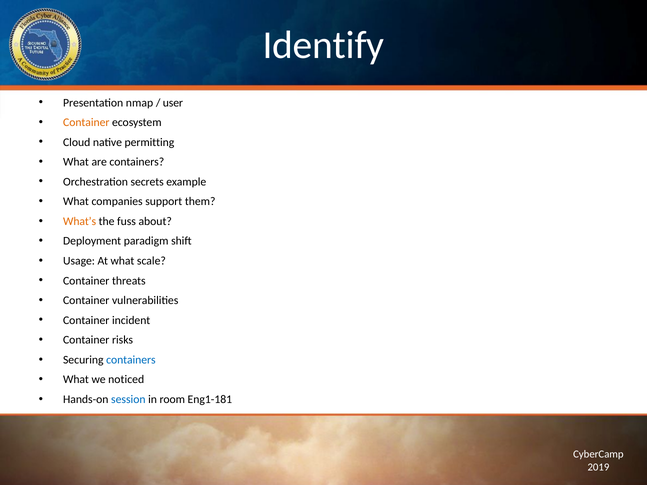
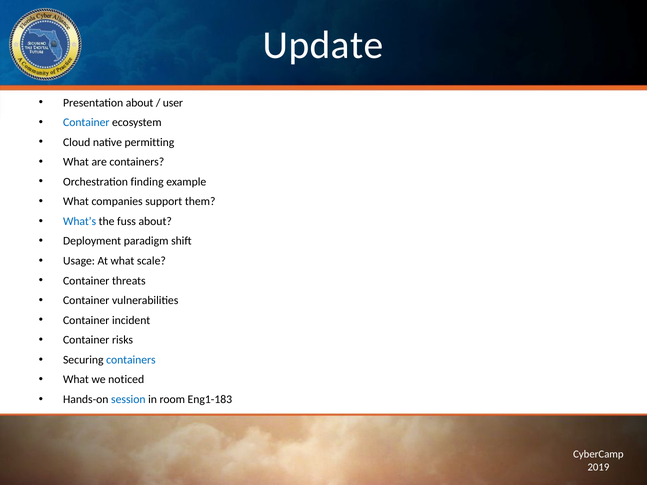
Identify: Identify -> Update (323, 45)
Presentation nmap: nmap -> about (140, 103)
Container colour: orange -> blue (86, 123)
secrets: secrets -> finding (147, 182)
What’s colour: orange -> blue (80, 221)
Eng1-181: Eng1-181 -> Eng1-183 (210, 400)
